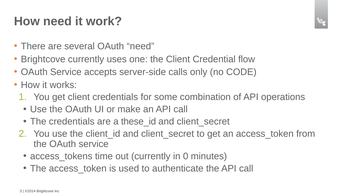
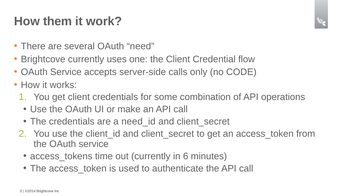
How need: need -> them (58, 21)
these_id: these_id -> need_id (138, 121)
0: 0 -> 6 (186, 156)
